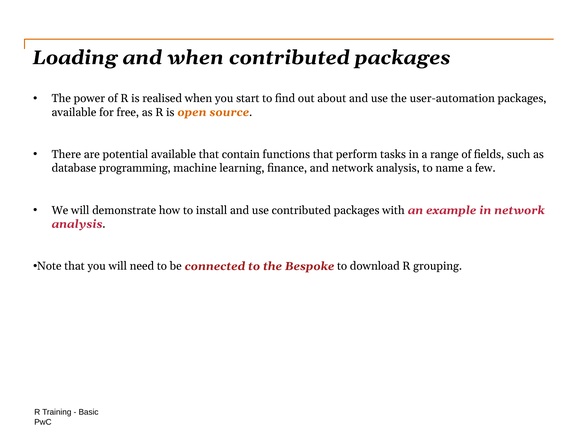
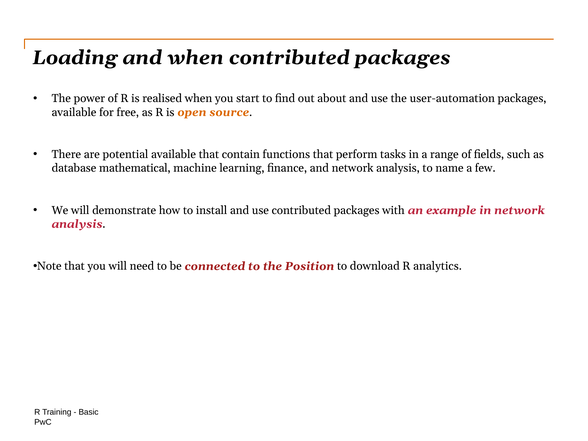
programming: programming -> mathematical (135, 168)
Bespoke: Bespoke -> Position (310, 266)
grouping: grouping -> analytics (438, 266)
